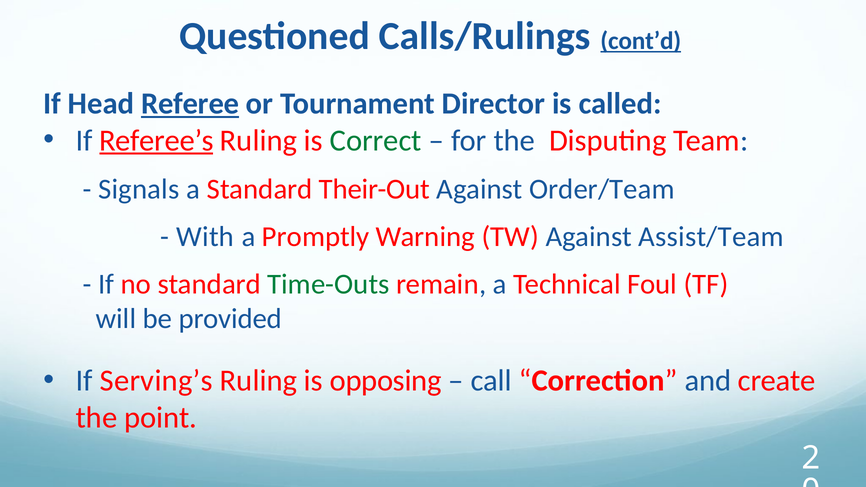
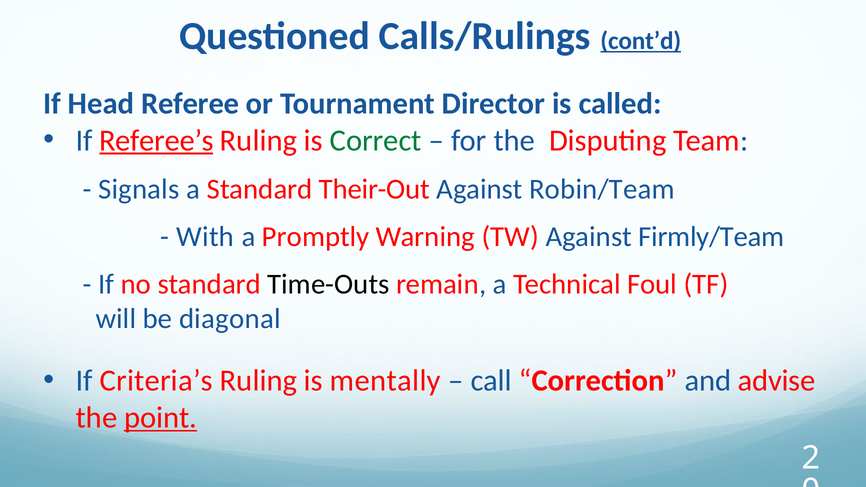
Referee underline: present -> none (190, 104)
Order/Team: Order/Team -> Robin/Team (602, 189)
Assist/Team: Assist/Team -> Firmly/Team (711, 237)
Time-Outs colour: green -> black (328, 284)
provided: provided -> diagonal (230, 319)
Serving’s: Serving’s -> Criteria’s (156, 381)
opposing: opposing -> mentally (385, 381)
create: create -> advise (777, 381)
point underline: none -> present (161, 418)
